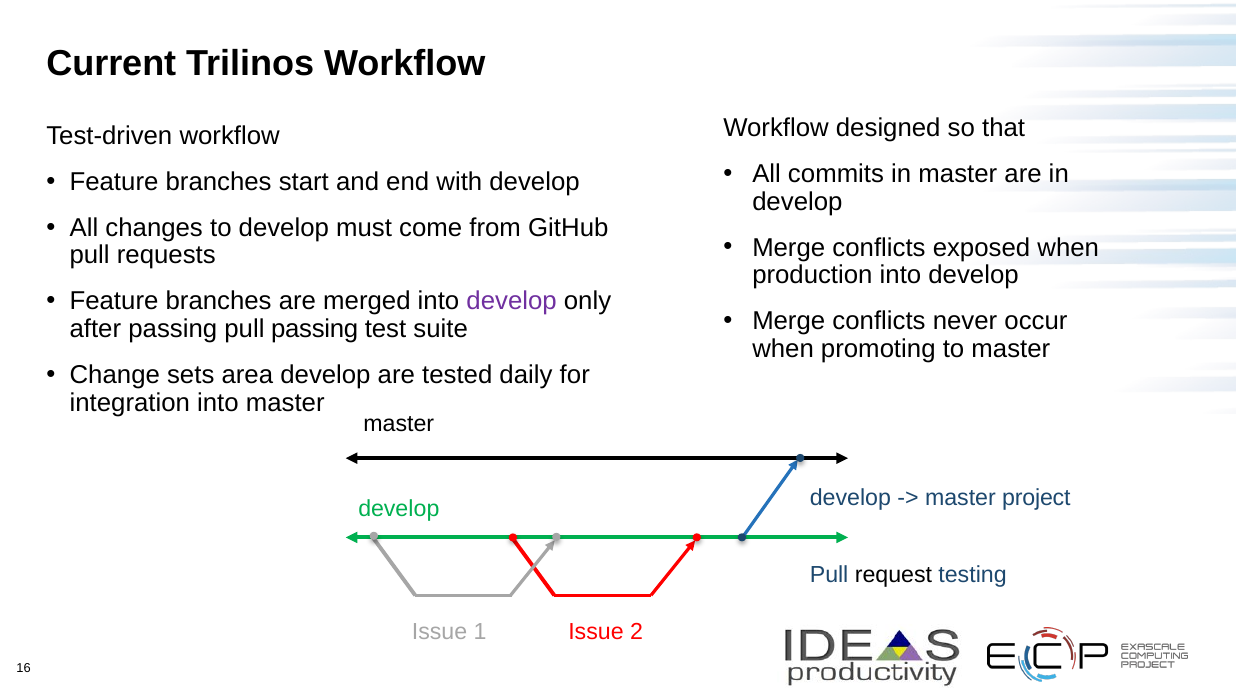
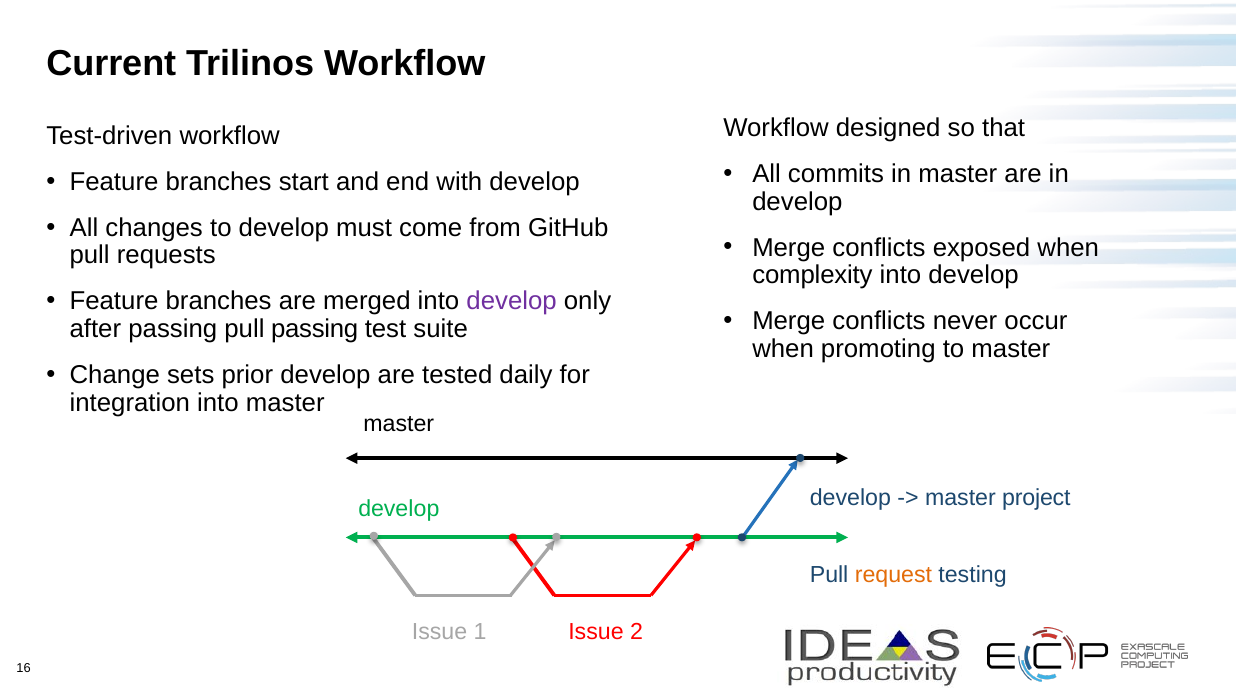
production: production -> complexity (812, 275)
area: area -> prior (247, 375)
request colour: black -> orange (893, 574)
